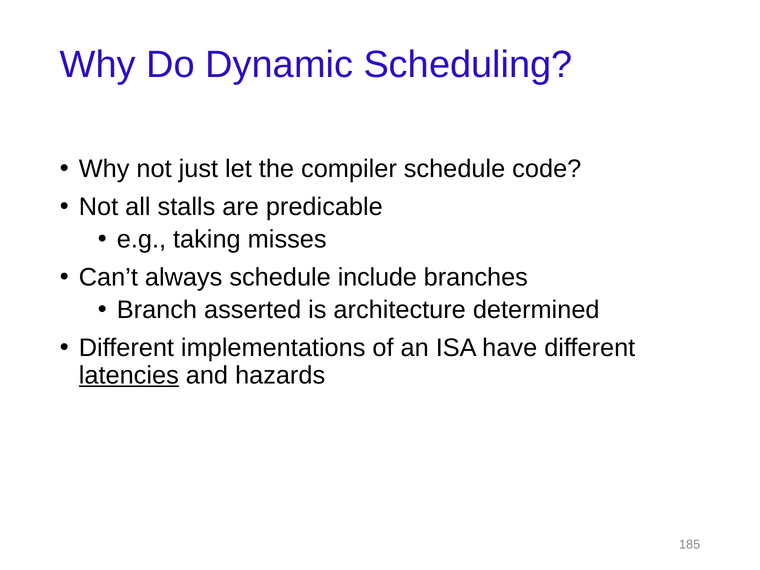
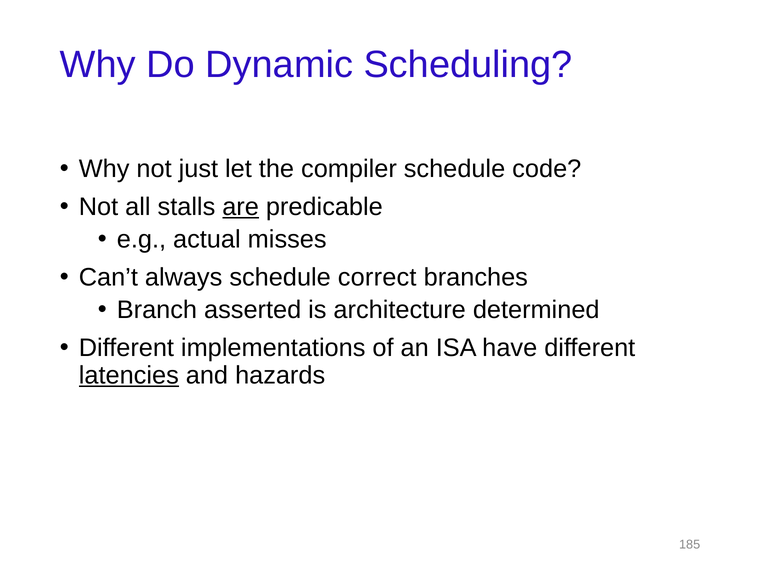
are underline: none -> present (241, 207)
taking: taking -> actual (207, 240)
include: include -> correct (377, 278)
